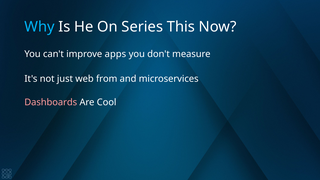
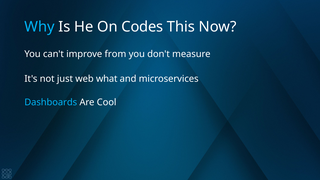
Series: Series -> Codes (142, 27)
apps: apps -> from (115, 54)
from: from -> what (107, 79)
Dashboards colour: pink -> light blue (51, 102)
